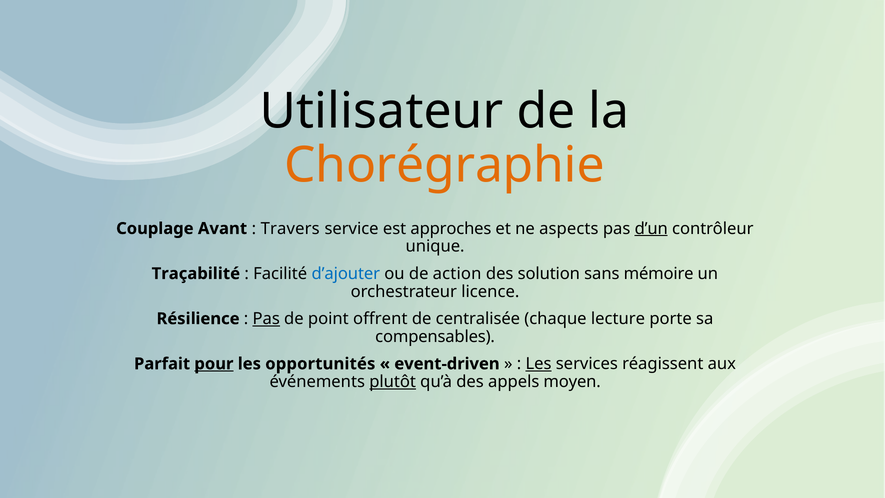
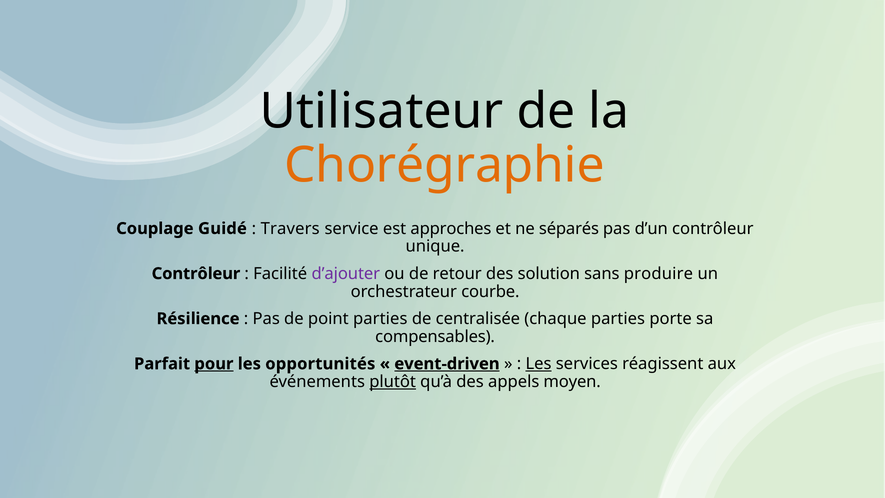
Avant: Avant -> Guidé (222, 228)
aspects: aspects -> séparés (569, 228)
d’un underline: present -> none (651, 228)
Traçabilité: Traçabilité -> Contrôleur (196, 274)
d’ajouter colour: blue -> purple (346, 274)
action: action -> retour (457, 274)
mémoire: mémoire -> produire (658, 274)
licence: licence -> courbe (490, 291)
Pas underline: present -> none (266, 319)
point offrent: offrent -> parties (380, 319)
chaque lecture: lecture -> parties (618, 319)
event-driven underline: none -> present (447, 364)
